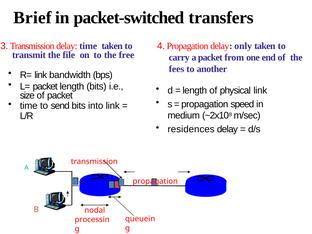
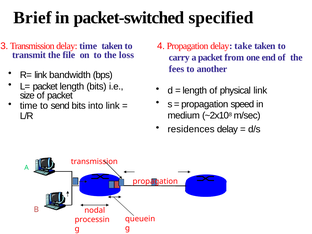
transfers: transfers -> specified (221, 18)
only: only -> take (243, 46)
free: free -> loss (126, 55)
